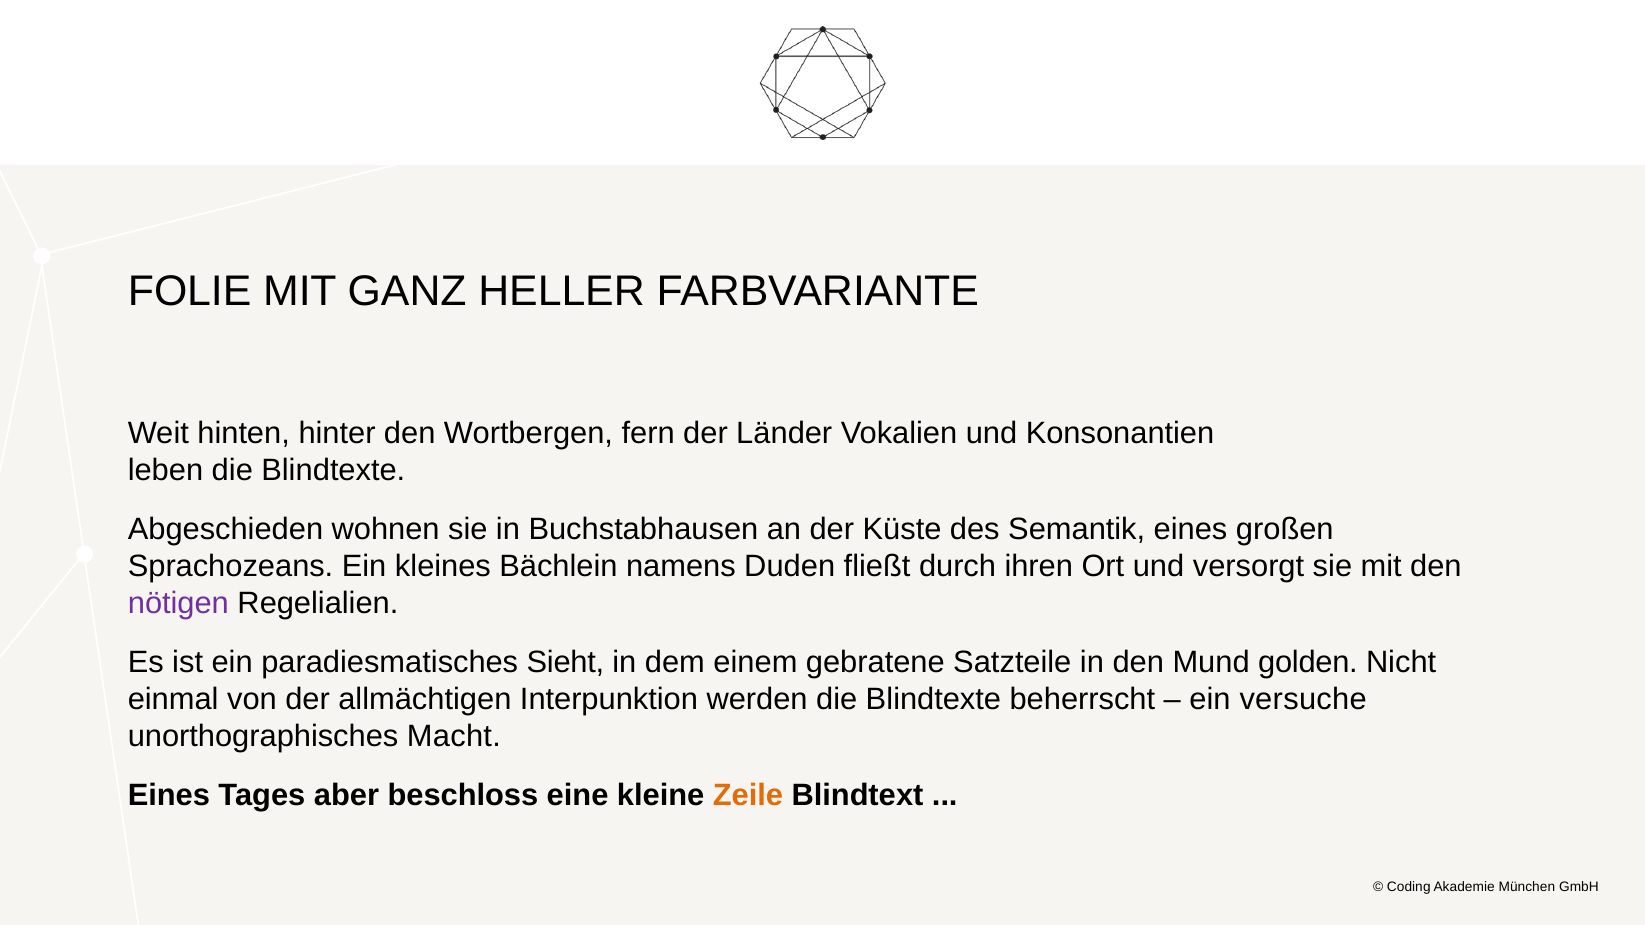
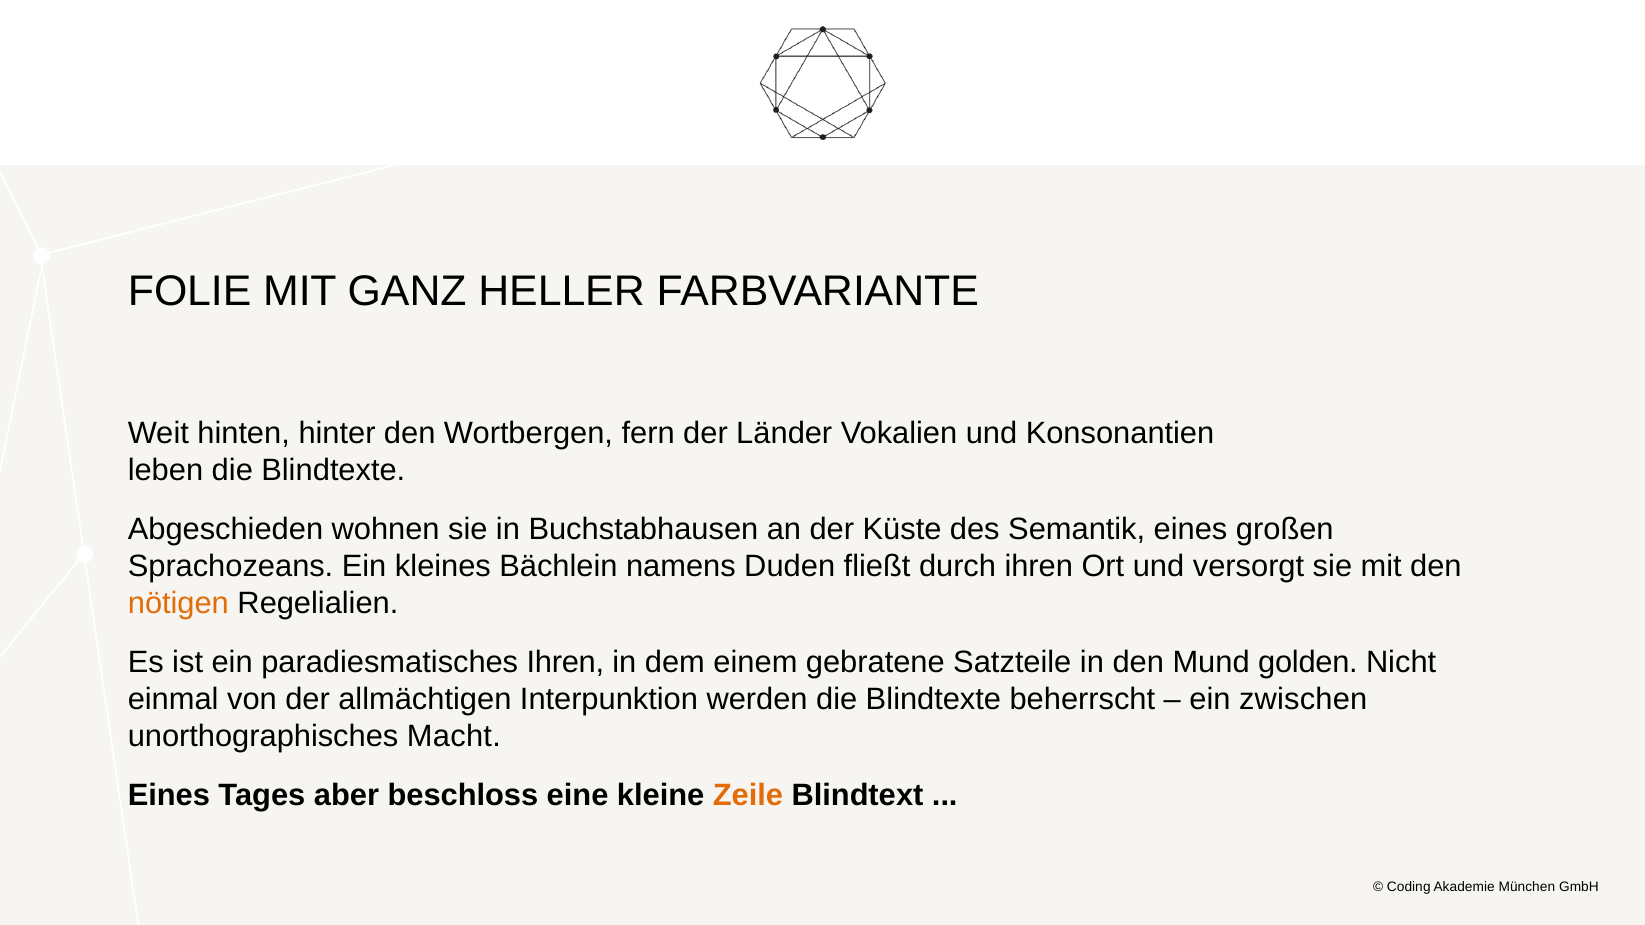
nötigen colour: purple -> orange (178, 603)
paradiesmatisches Sieht: Sieht -> Ihren (565, 663)
versuche: versuche -> zwischen (1303, 700)
